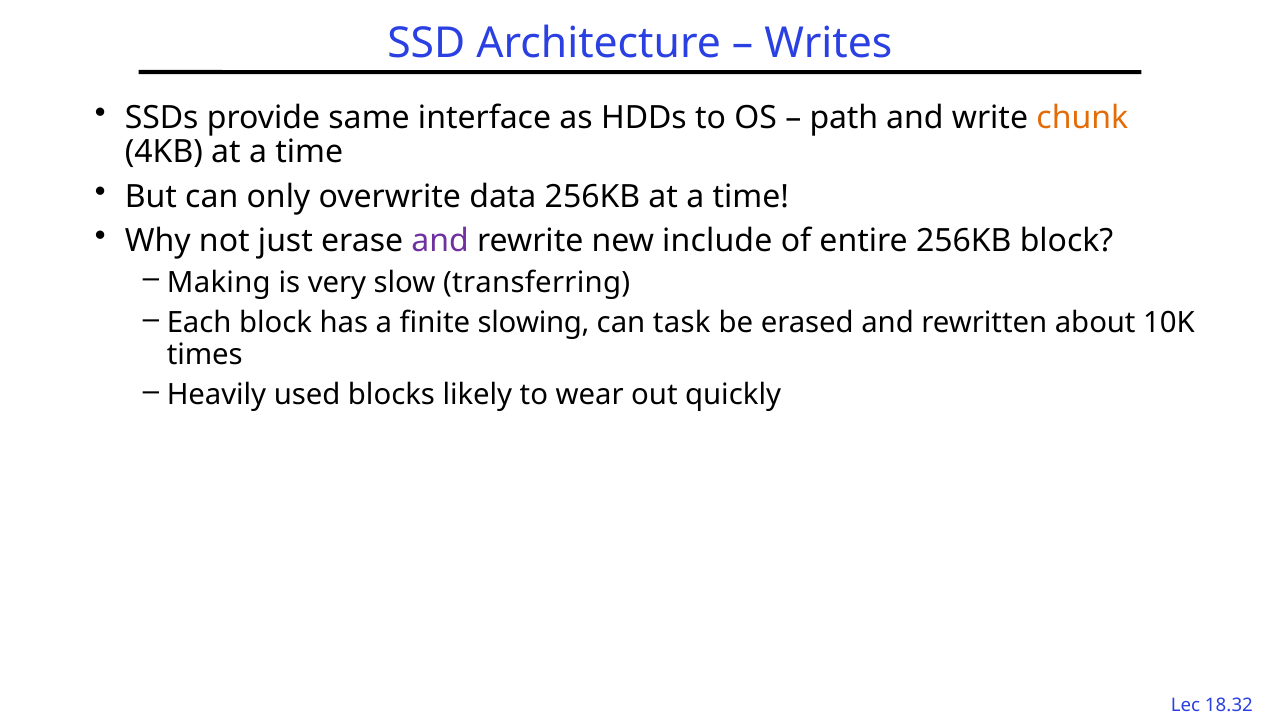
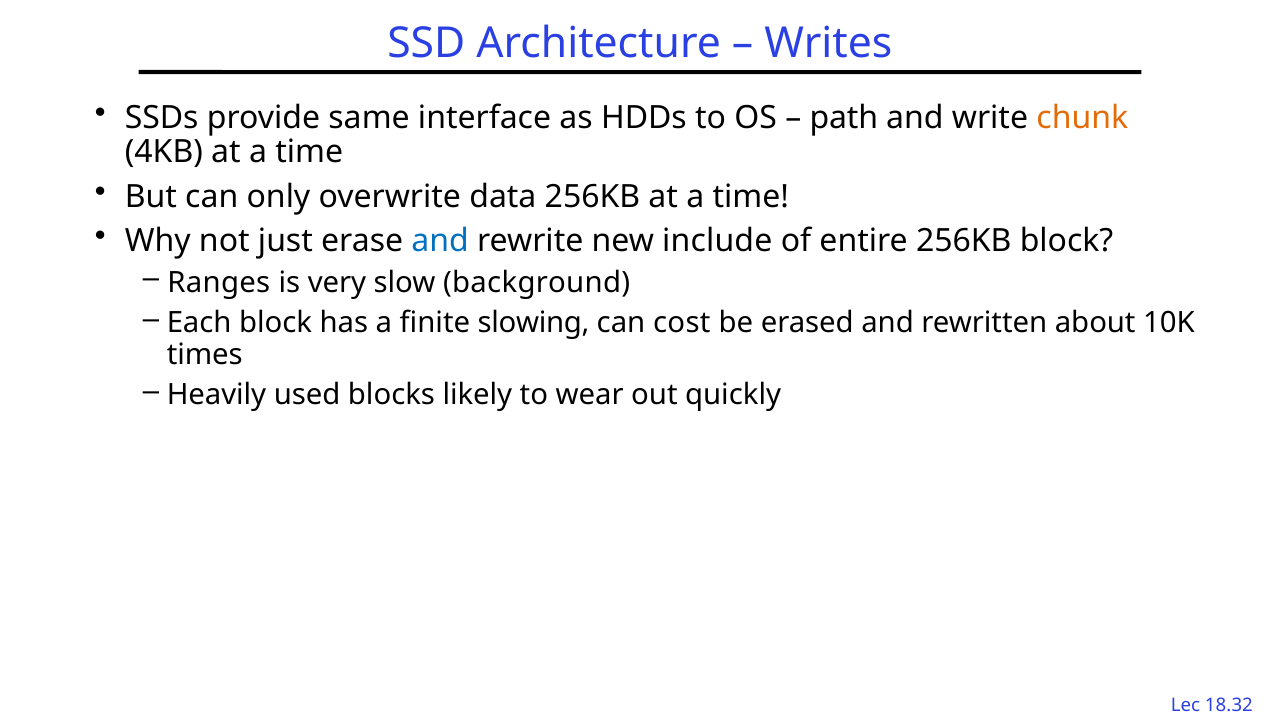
and colour: purple -> blue (440, 241)
Making: Making -> Ranges (219, 282)
transferring: transferring -> background (537, 282)
task: task -> cost (682, 323)
